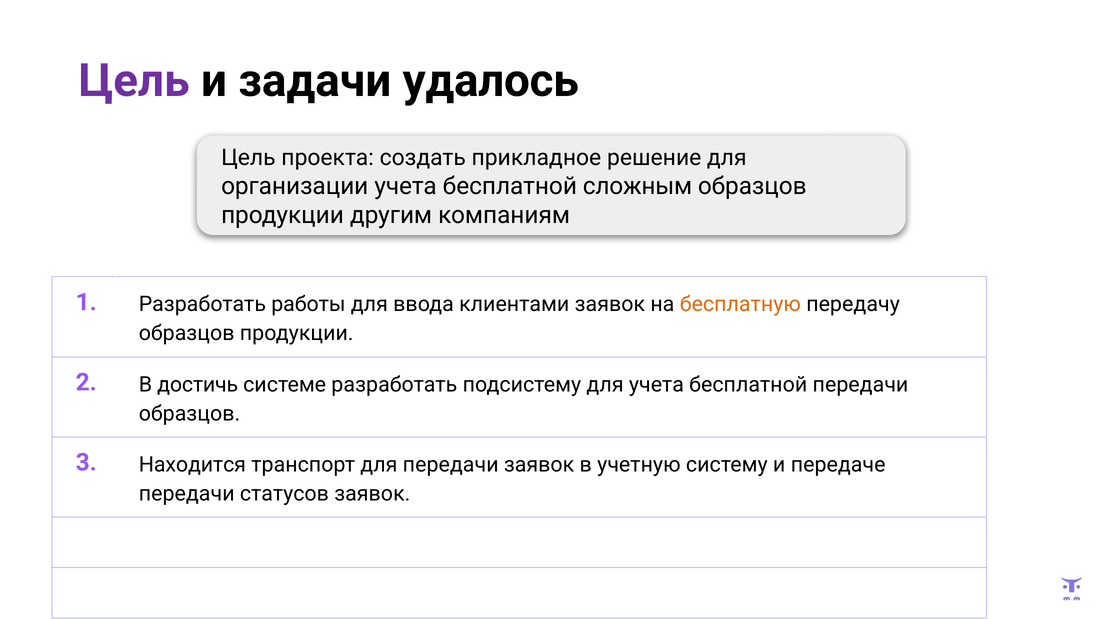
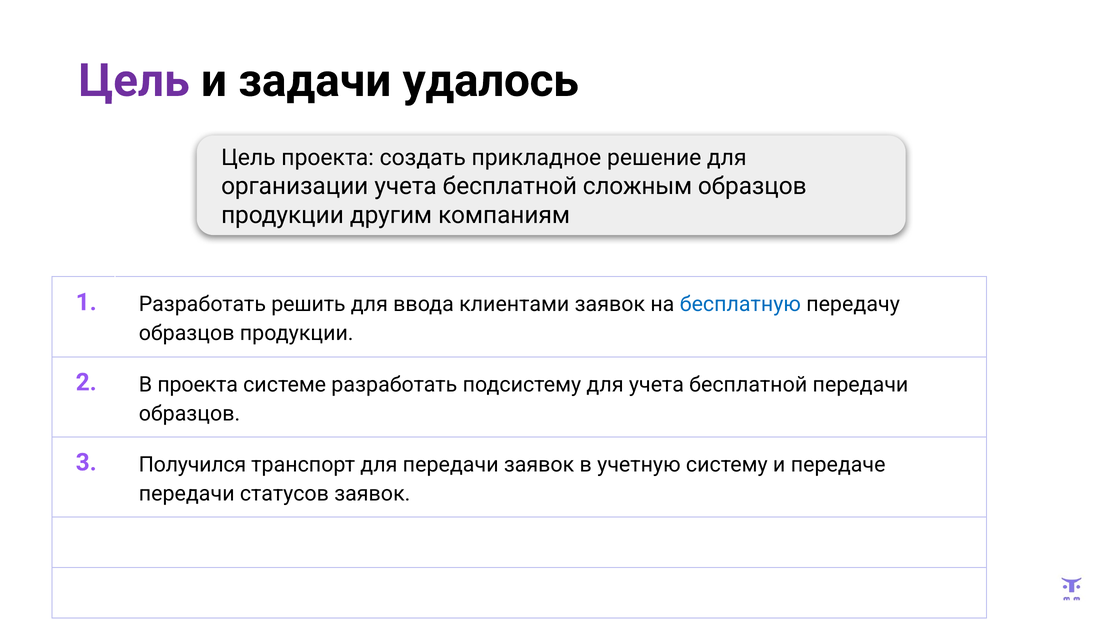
работы: работы -> решить (308, 305)
бесплатную colour: orange -> blue (740, 305)
В достичь: достичь -> проекта (198, 385)
Находится: Находится -> Получился (192, 465)
